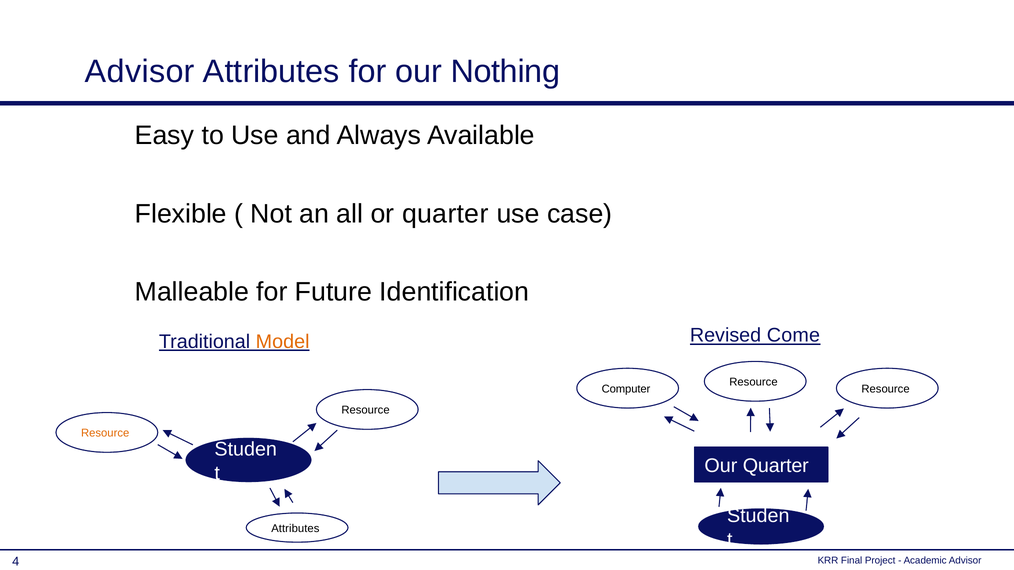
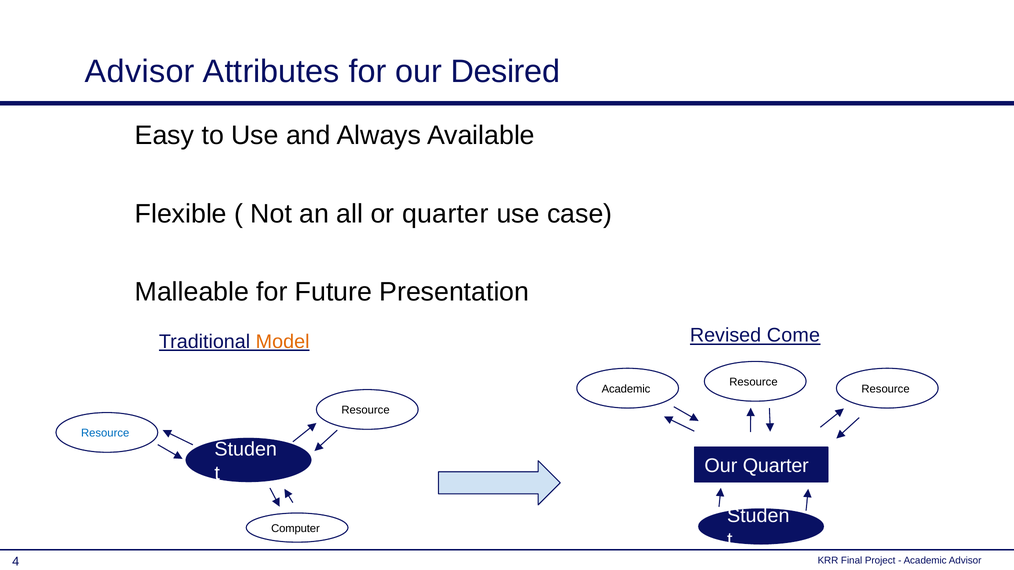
Nothing: Nothing -> Desired (505, 71)
Identification: Identification -> Presentation (454, 292)
Computer: Computer -> Academic (626, 389)
Resource colour: orange -> blue (105, 434)
Attributes: Attributes -> Computer (295, 529)
